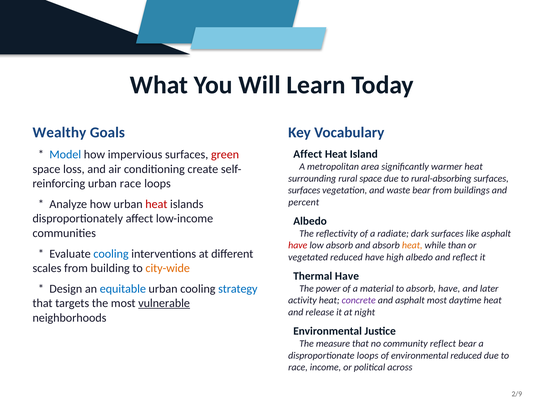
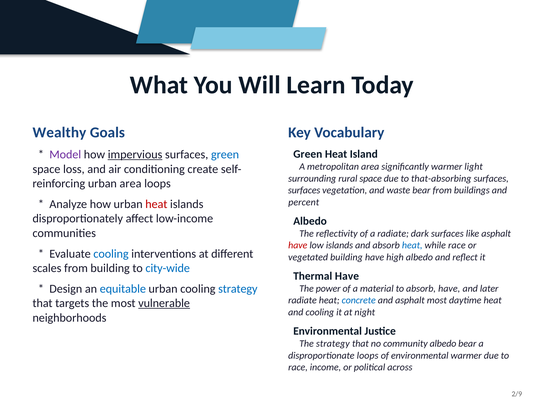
Affect: Affect -> Green (308, 154)
Model colour: blue -> purple (65, 155)
impervious underline: none -> present (135, 155)
green colour: red -> blue (225, 155)
warmer heat: heat -> light (474, 167)
rural-absorbing: rural-absorbing -> that-absorbing (441, 179)
urban race: race -> area (131, 184)
low absorb: absorb -> islands (339, 245)
heat colour: orange -> blue (412, 245)
while than: than -> race (457, 245)
vegetated reduced: reduced -> building (346, 257)
city-wide colour: orange -> blue (168, 268)
activity: activity -> radiate (302, 300)
concrete colour: purple -> blue (359, 300)
and release: release -> cooling (320, 312)
The measure: measure -> strategy (333, 344)
community reflect: reflect -> albedo (443, 344)
environmental reduced: reduced -> warmer (466, 355)
